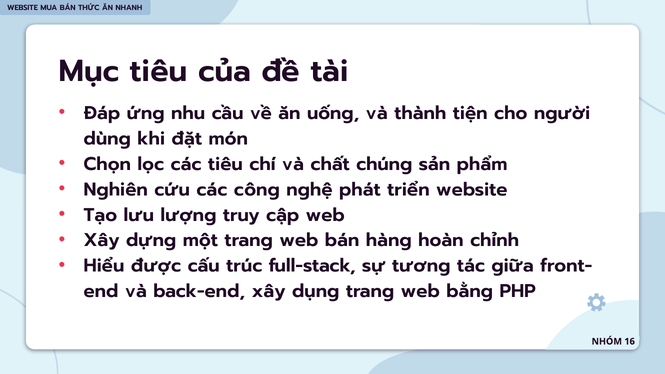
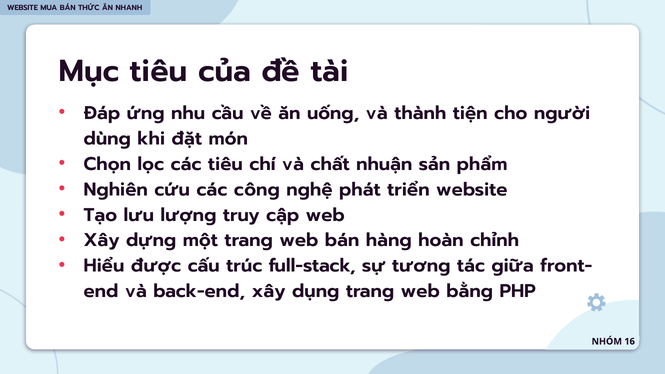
chúng: chúng -> nhuận (384, 164)
